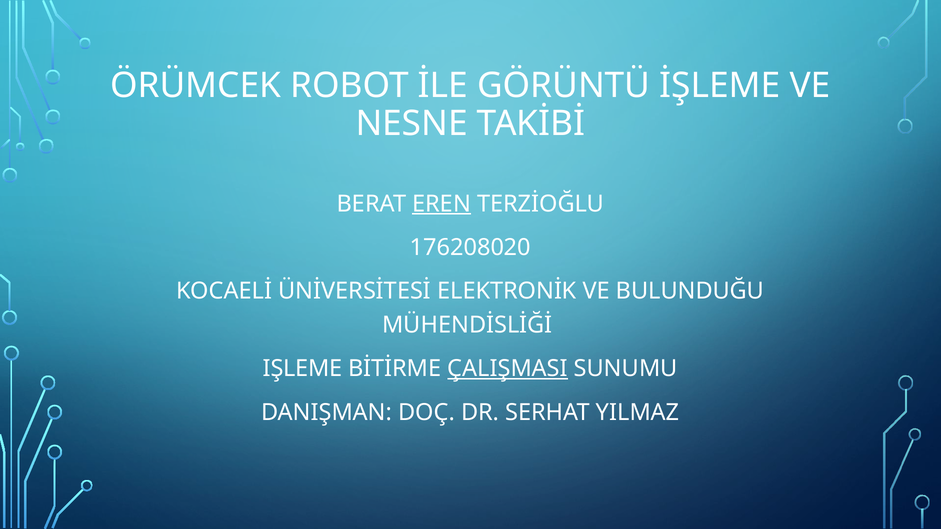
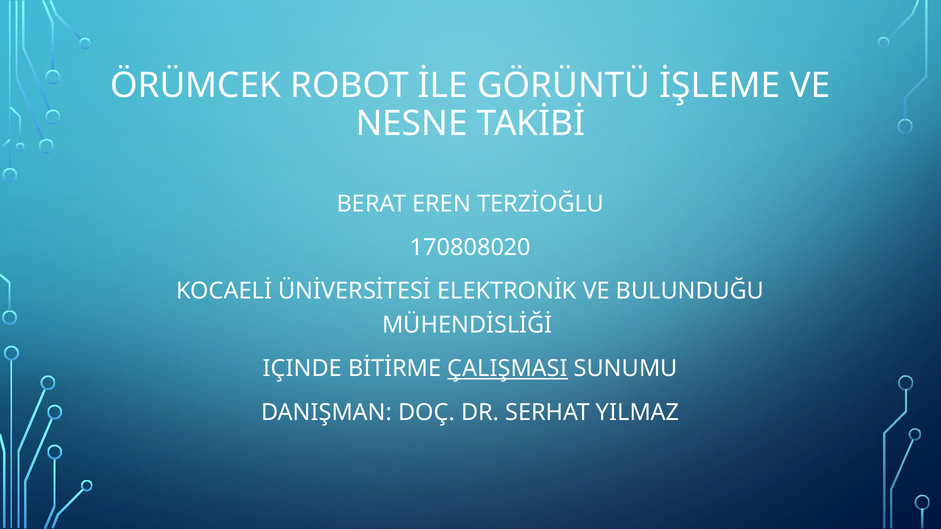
EREN underline: present -> none (442, 204)
176208020: 176208020 -> 170808020 (470, 248)
IŞLEME: IŞLEME -> IÇINDE (302, 369)
